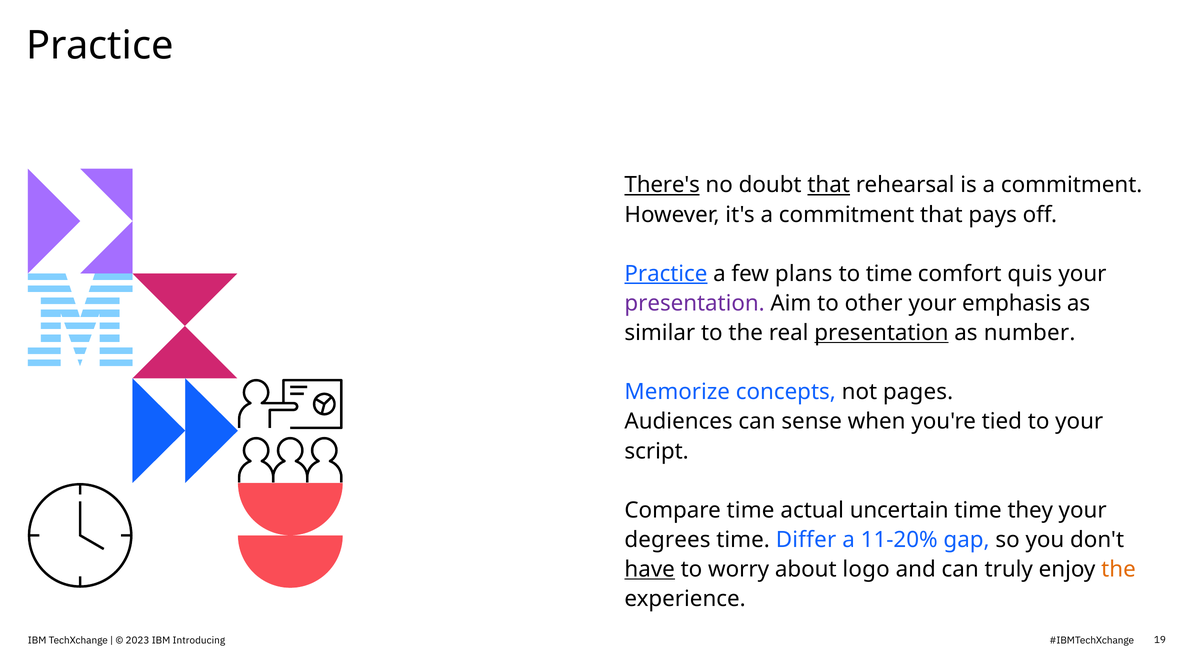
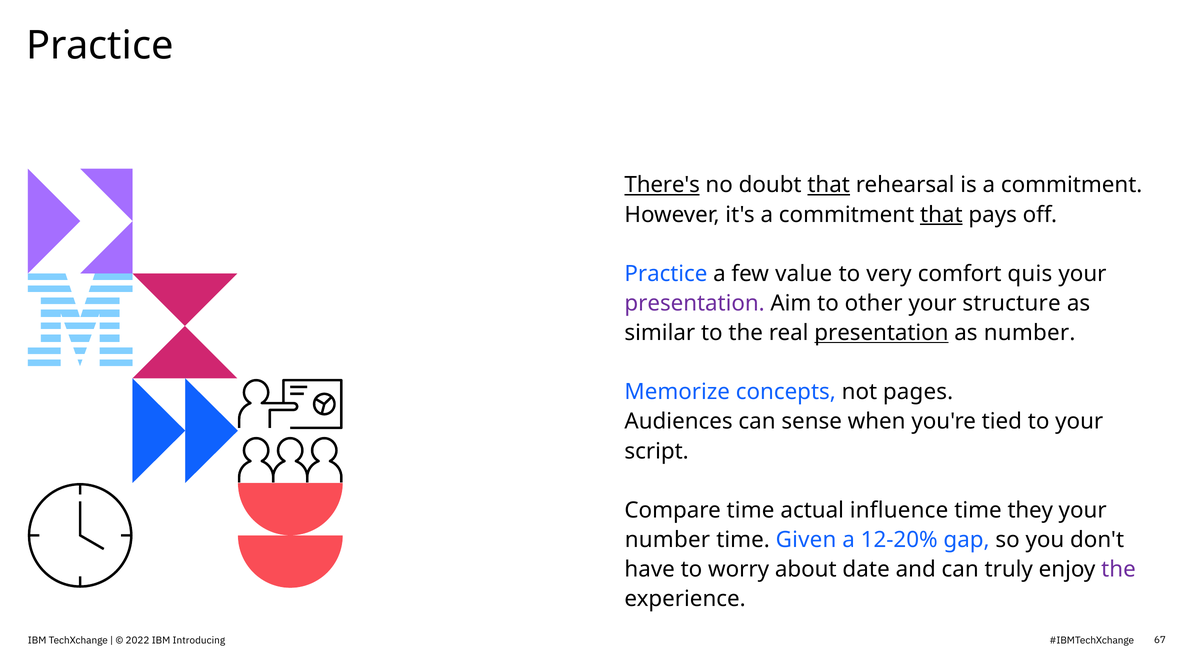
that underline: none -> present (941, 215)
Practice underline: present -> none (666, 274)
plans: plans -> value (804, 274)
to time: time -> very (889, 274)
emphasis: emphasis -> structure (1012, 303)
uncertain: uncertain -> influence (899, 510)
degrees: degrees -> number (667, 539)
Differ: Differ -> Given (806, 539)
11-20%: 11-20% -> 12-20% (899, 539)
have underline: present -> none (650, 569)
logo: logo -> date (866, 569)
the colour: orange -> purple (1118, 569)
19: 19 -> 67 (1160, 640)
2023: 2023 -> 2022 (137, 640)
